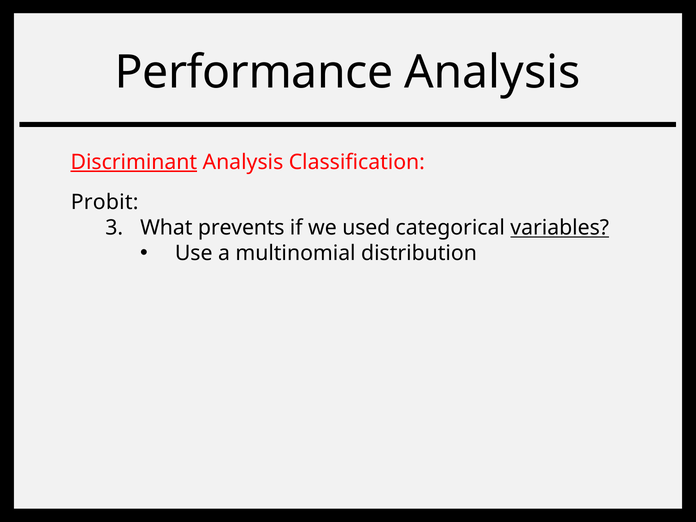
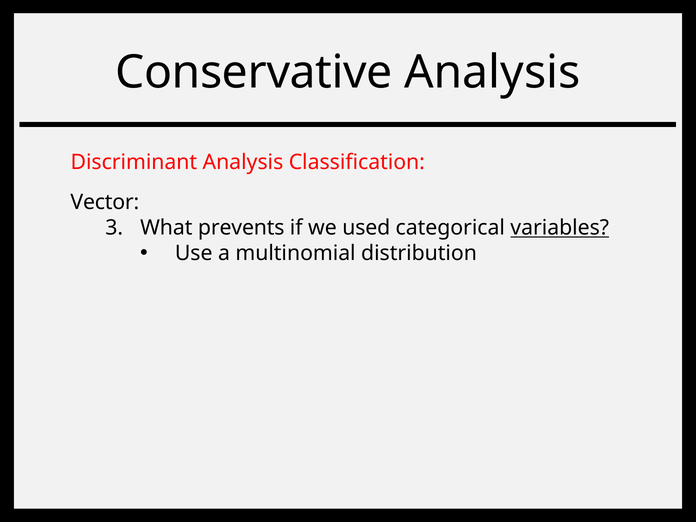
Performance: Performance -> Conservative (254, 72)
Discriminant underline: present -> none (134, 162)
Probit: Probit -> Vector (105, 202)
